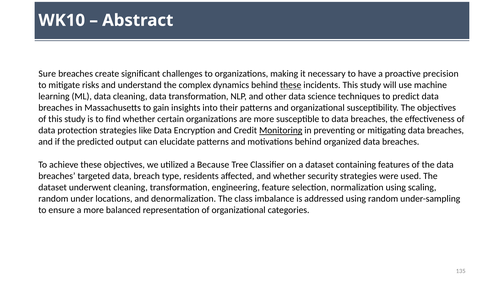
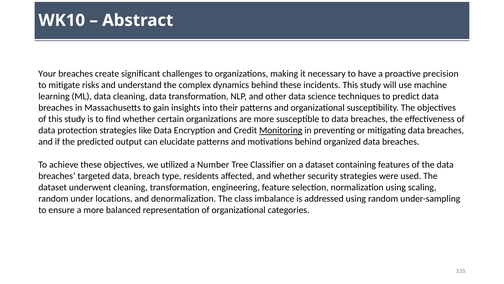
Sure: Sure -> Your (47, 74)
these underline: present -> none (291, 85)
Because: Because -> Number (213, 164)
